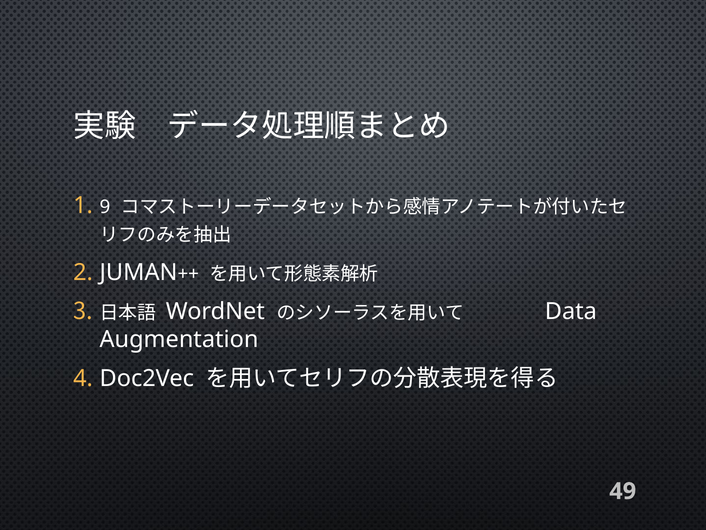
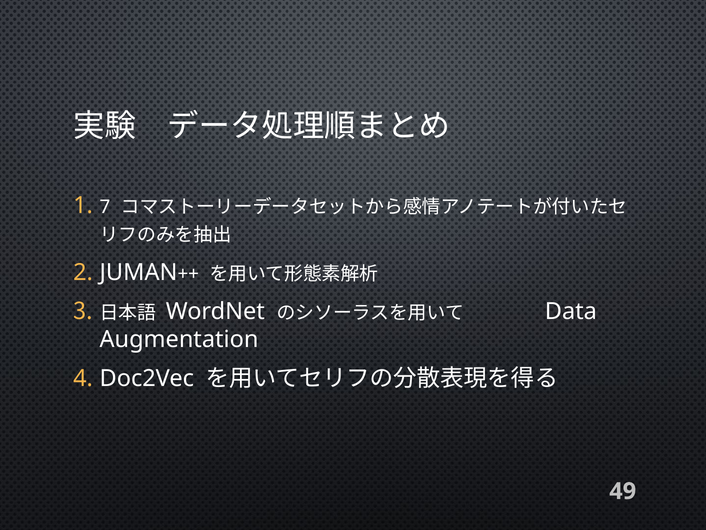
9: 9 -> 7 (105, 207)
